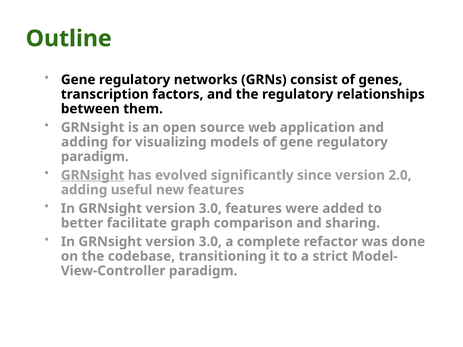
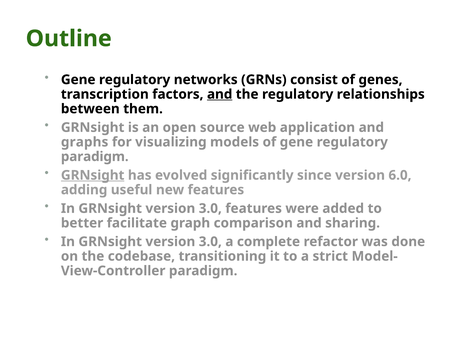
and underline: none -> present (220, 94)
adding: adding -> graphs (85, 142)
2.0: 2.0 -> 6.0 (400, 175)
